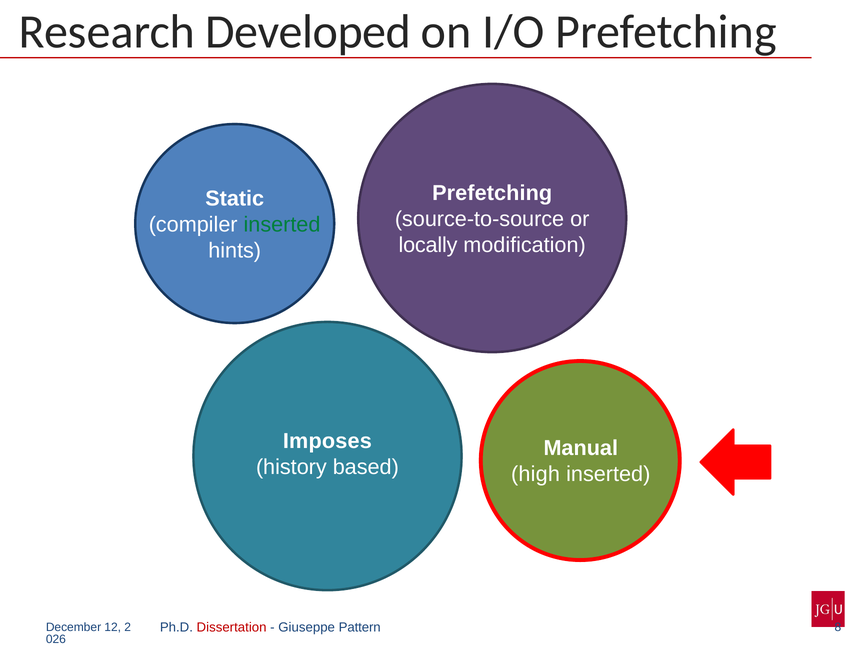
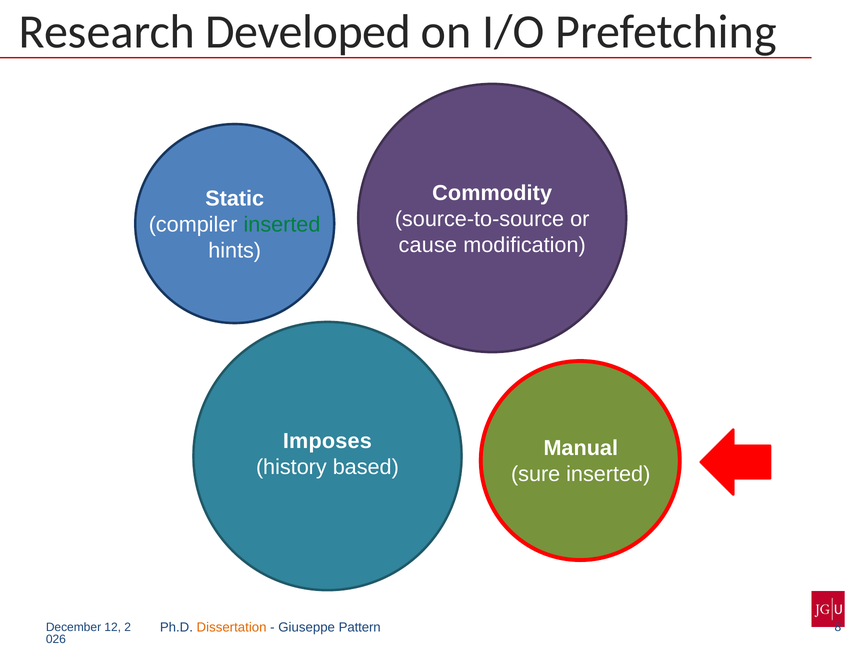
Prefetching: Prefetching -> Commodity (492, 193)
locally: locally -> cause (428, 245)
high: high -> sure (536, 474)
Dissertation colour: red -> orange (232, 627)
